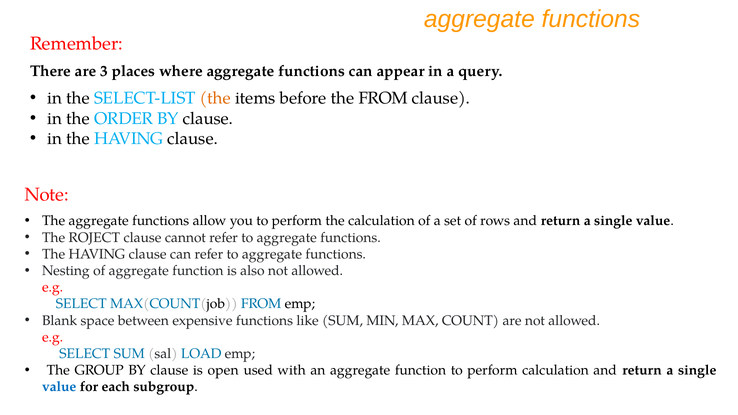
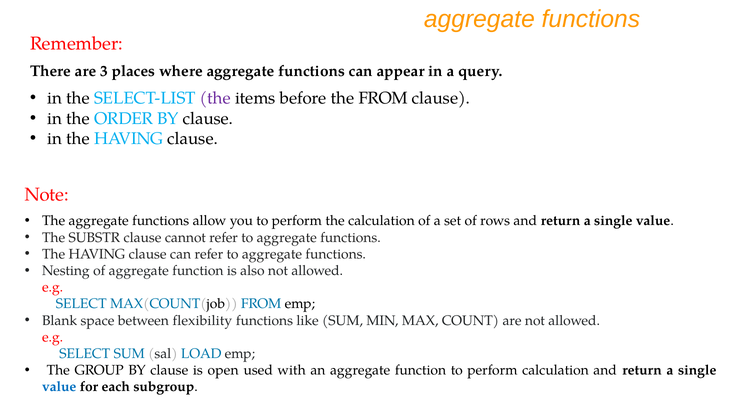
the colour: orange -> purple (215, 98)
ROJECT: ROJECT -> SUBSTR (94, 238)
expensive: expensive -> flexibility (202, 321)
